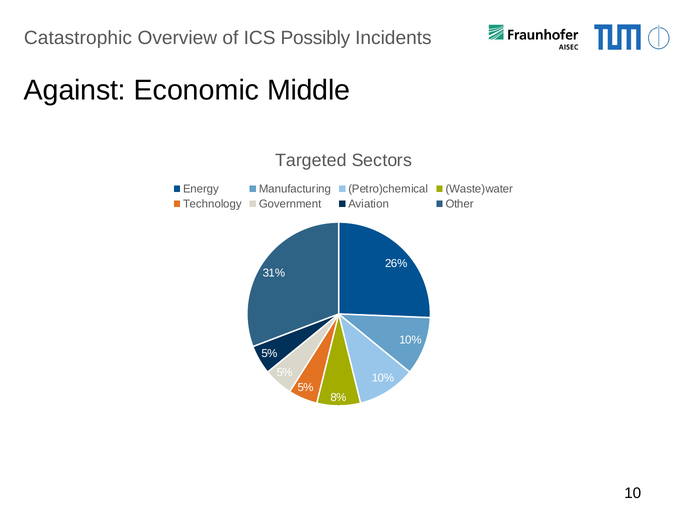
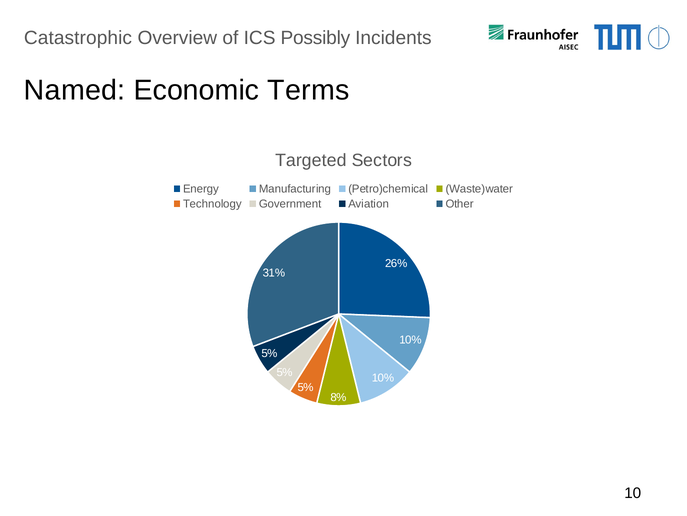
Against: Against -> Named (75, 90)
Middle: Middle -> Terms (308, 90)
